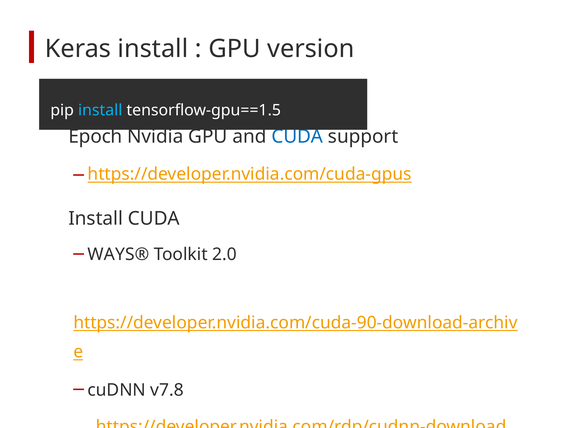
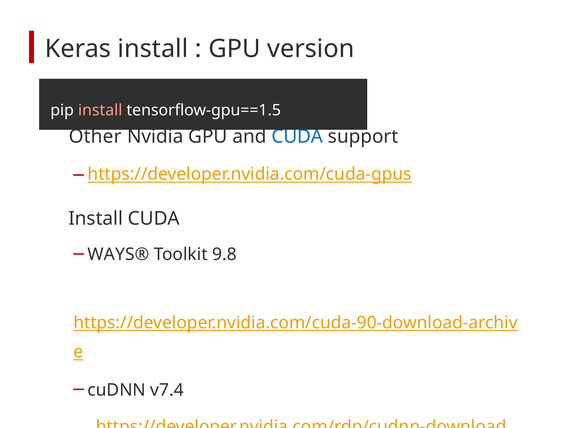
install colour: light blue -> pink (100, 110)
Epoch: Epoch -> Other (95, 136)
2.0: 2.0 -> 9.8 (224, 254)
v7.8: v7.8 -> v7.4 (167, 390)
